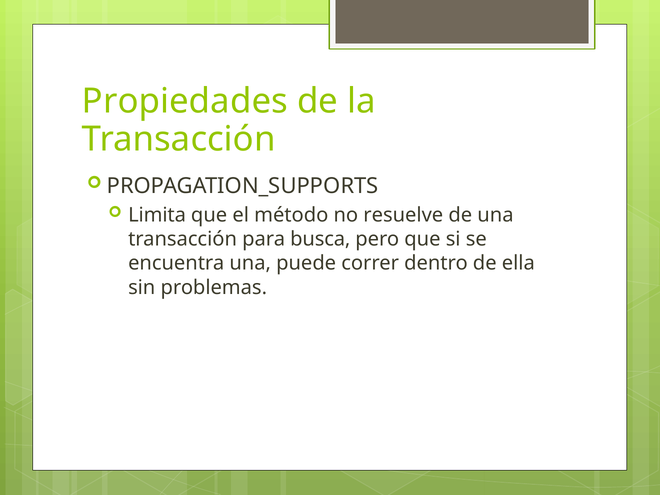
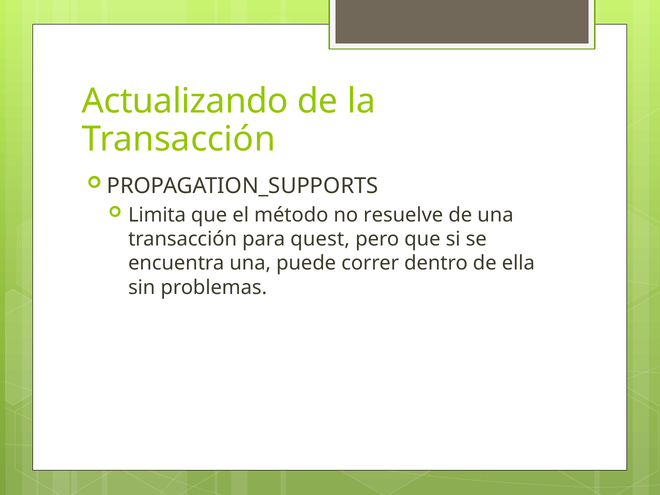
Propiedades: Propiedades -> Actualizando (185, 101)
busca: busca -> quest (320, 239)
